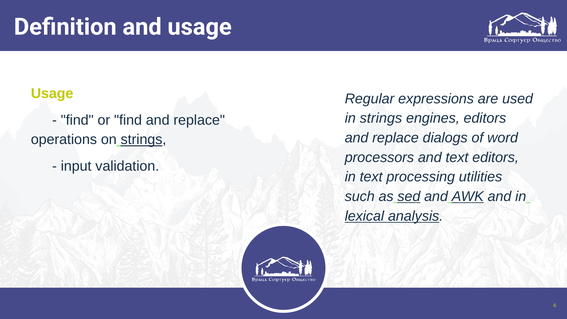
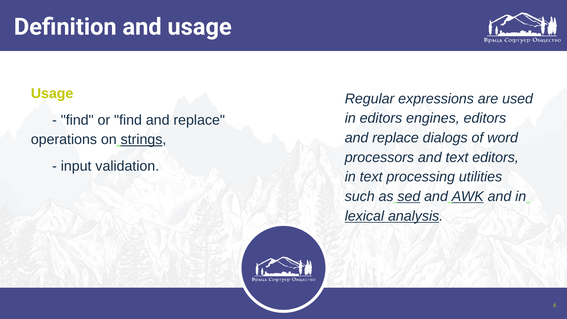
in strings: strings -> editors (381, 118)
